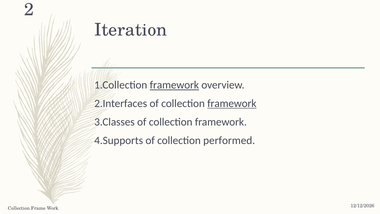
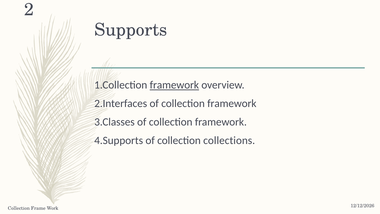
Iteration: Iteration -> Supports (131, 30)
framework underline: present -> none (232, 103)
performed: performed -> collections (229, 140)
